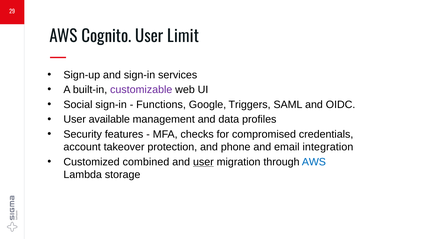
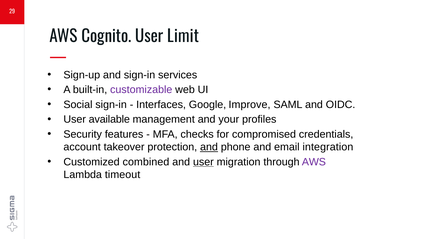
Functions: Functions -> Interfaces (161, 105)
Triggers: Triggers -> Improve (250, 105)
data: data -> your (229, 120)
and underline: none -> present (209, 147)
AWS colour: blue -> purple (314, 162)
storage: storage -> timeout (123, 175)
